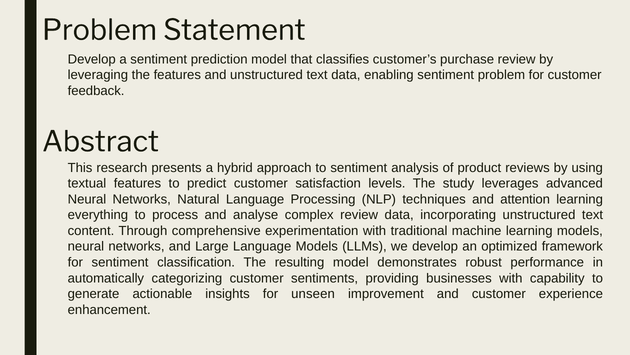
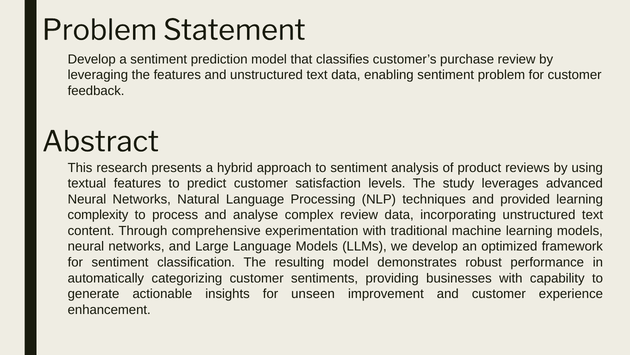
attention: attention -> provided (525, 199)
everything: everything -> complexity (98, 215)
